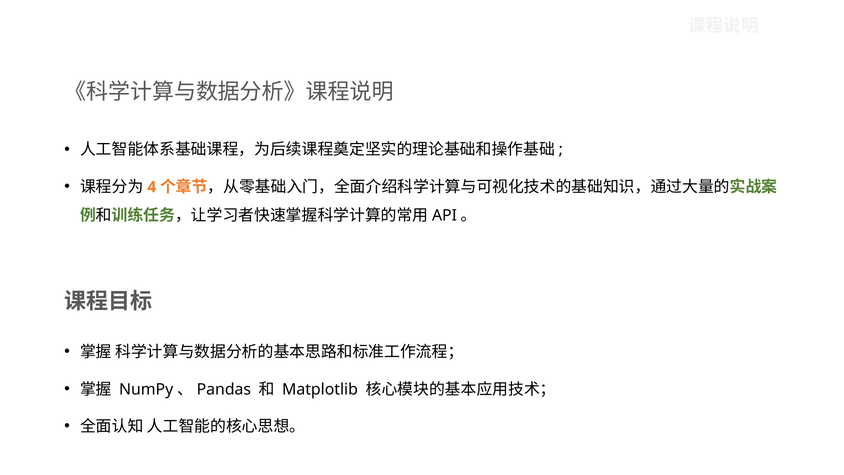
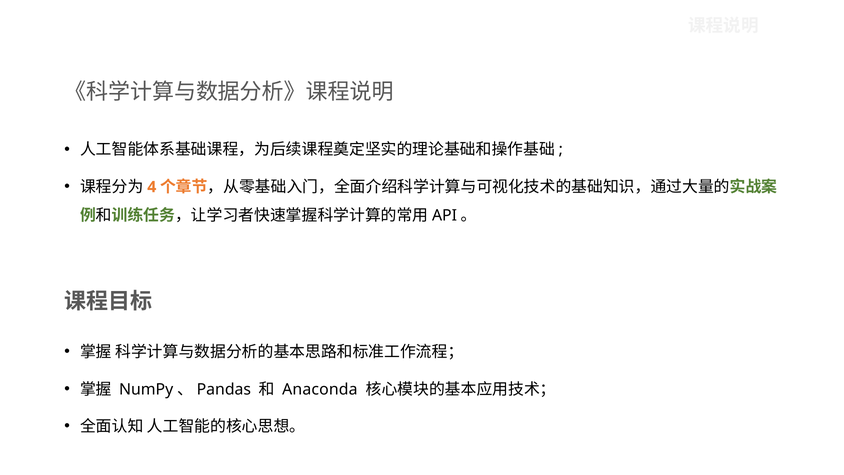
Matplotlib: Matplotlib -> Anaconda (320, 389)
